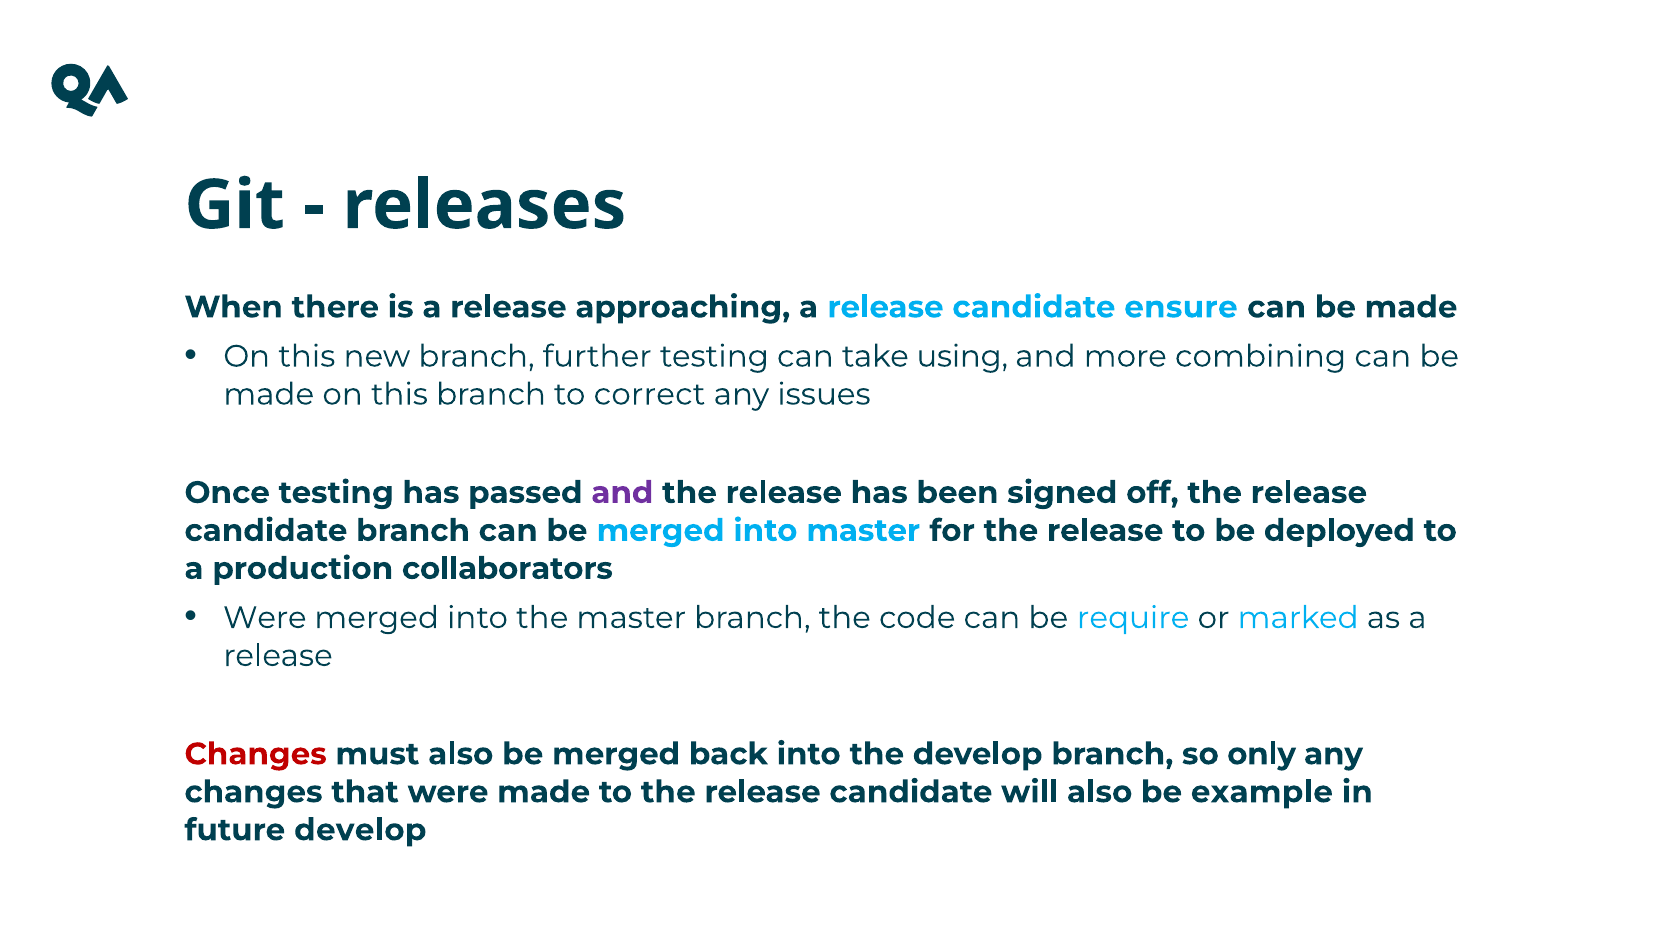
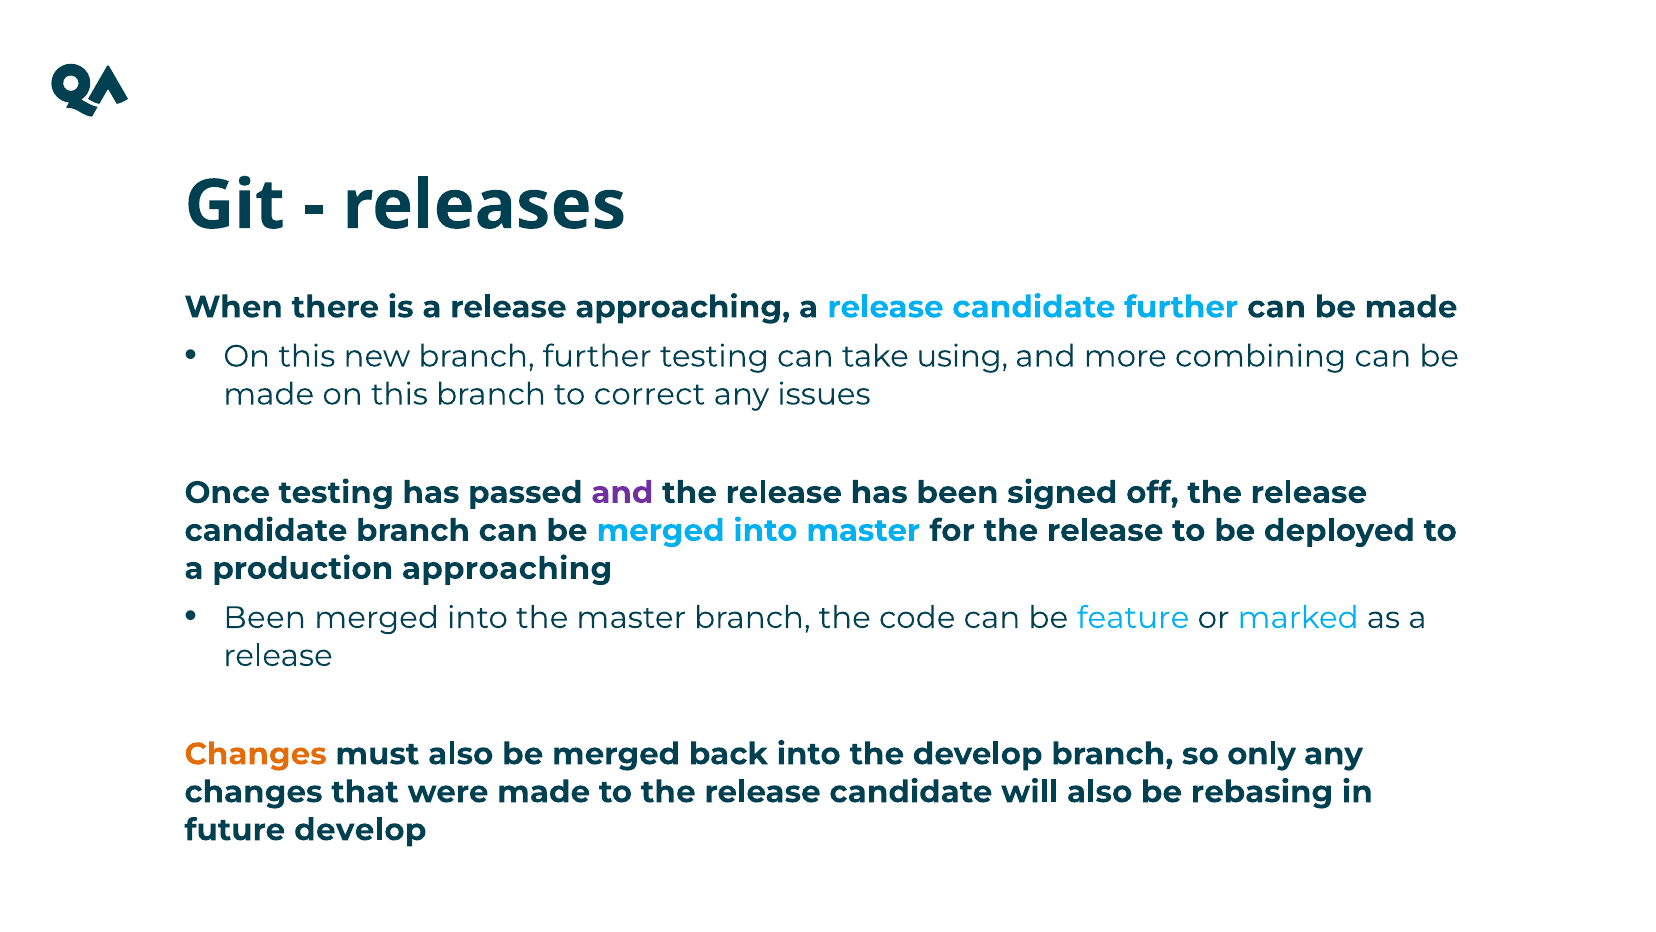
candidate ensure: ensure -> further (1181, 307)
production collaborators: collaborators -> approaching (507, 568)
Were: Were -> Been (265, 617)
require: require -> feature (1133, 617)
Changes colour: red -> orange (256, 754)
example: example -> rebasing (1262, 792)
